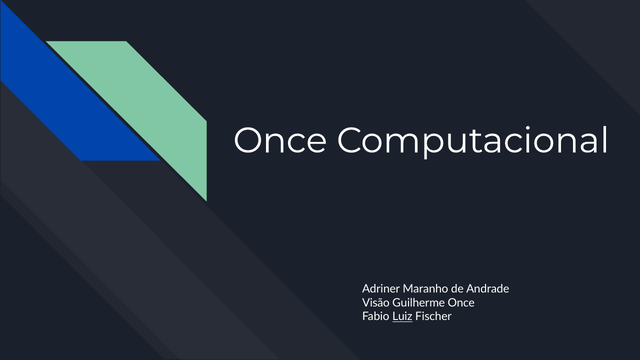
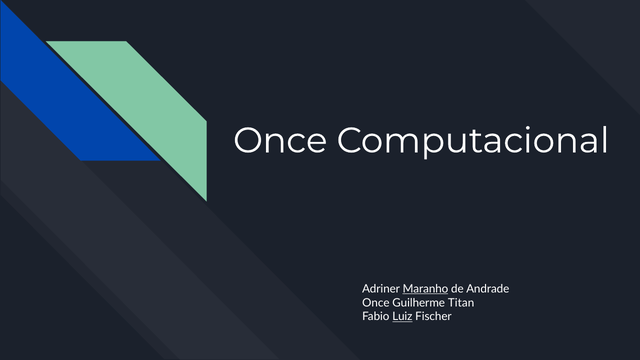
Maranho underline: none -> present (425, 289)
Visão: Visão -> Once (376, 303)
Guilherme Once: Once -> Titan (461, 303)
